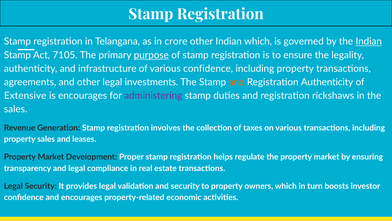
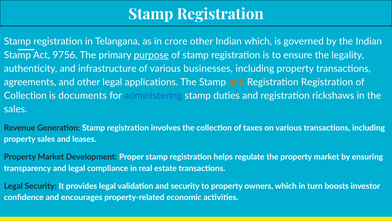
Indian underline: present -> none (369, 41)
7105: 7105 -> 9756 (65, 55)
various confidence: confidence -> businesses (208, 68)
investments: investments -> applications (151, 82)
Registration Authenticity: Authenticity -> Registration (327, 82)
Extensive: Extensive -> Collection (25, 95)
is encourages: encourages -> documents (83, 95)
administering colour: purple -> blue (153, 95)
